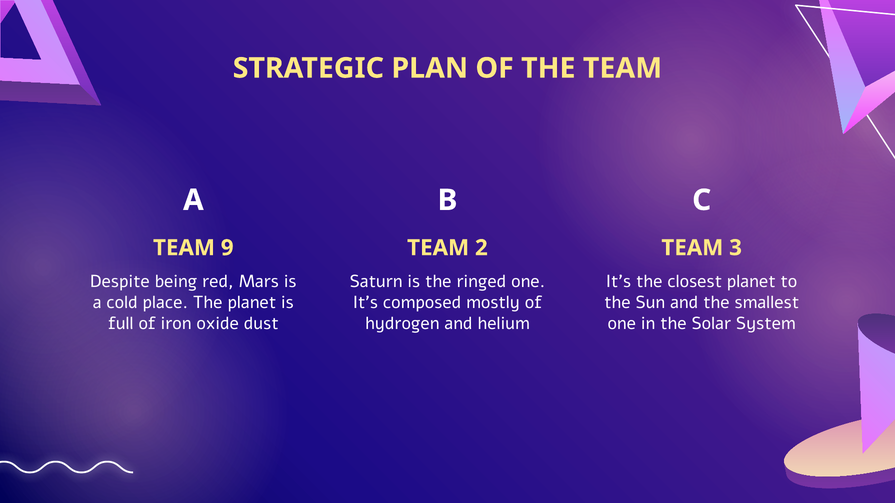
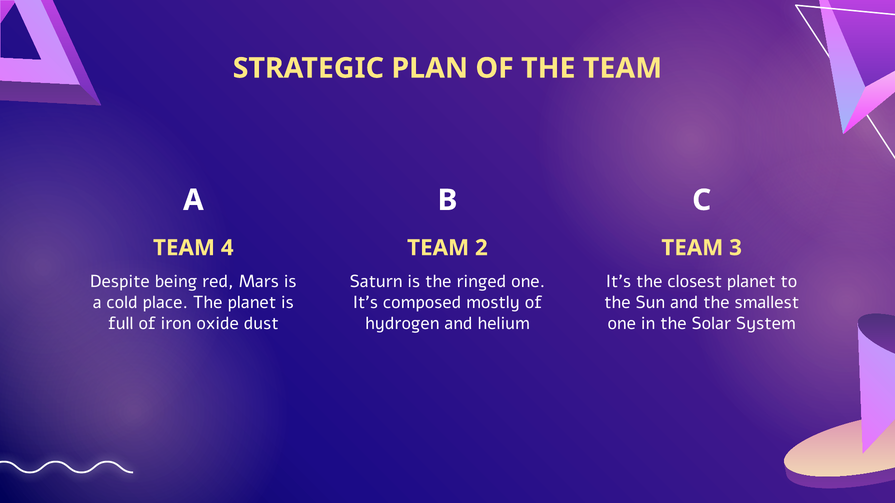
9: 9 -> 4 (227, 248)
